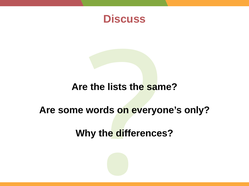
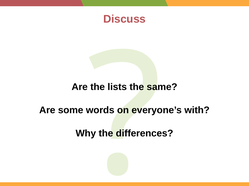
only: only -> with (197, 111)
